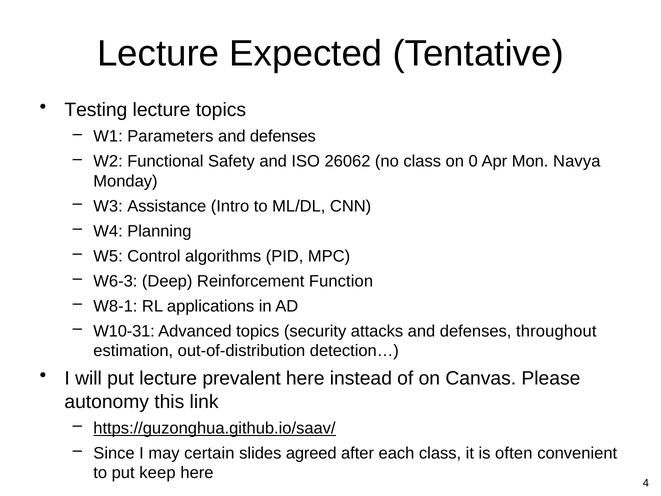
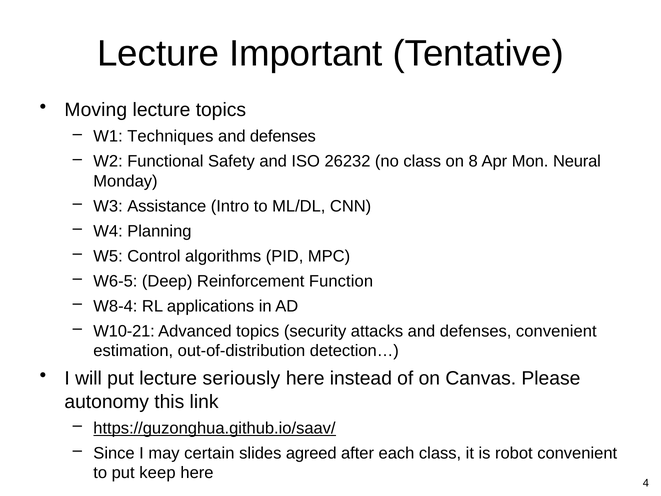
Expected: Expected -> Important (306, 54)
Testing: Testing -> Moving (96, 110)
Parameters: Parameters -> Techniques (170, 136)
26062: 26062 -> 26232 (348, 161)
0: 0 -> 8 (473, 161)
Navya: Navya -> Neural (577, 161)
W6-3: W6-3 -> W6-5 (115, 281)
W8-1: W8-1 -> W8-4 (115, 306)
W10-31: W10-31 -> W10-21 (124, 331)
defenses throughout: throughout -> convenient (556, 331)
prevalent: prevalent -> seriously (241, 378)
often: often -> robot (514, 453)
